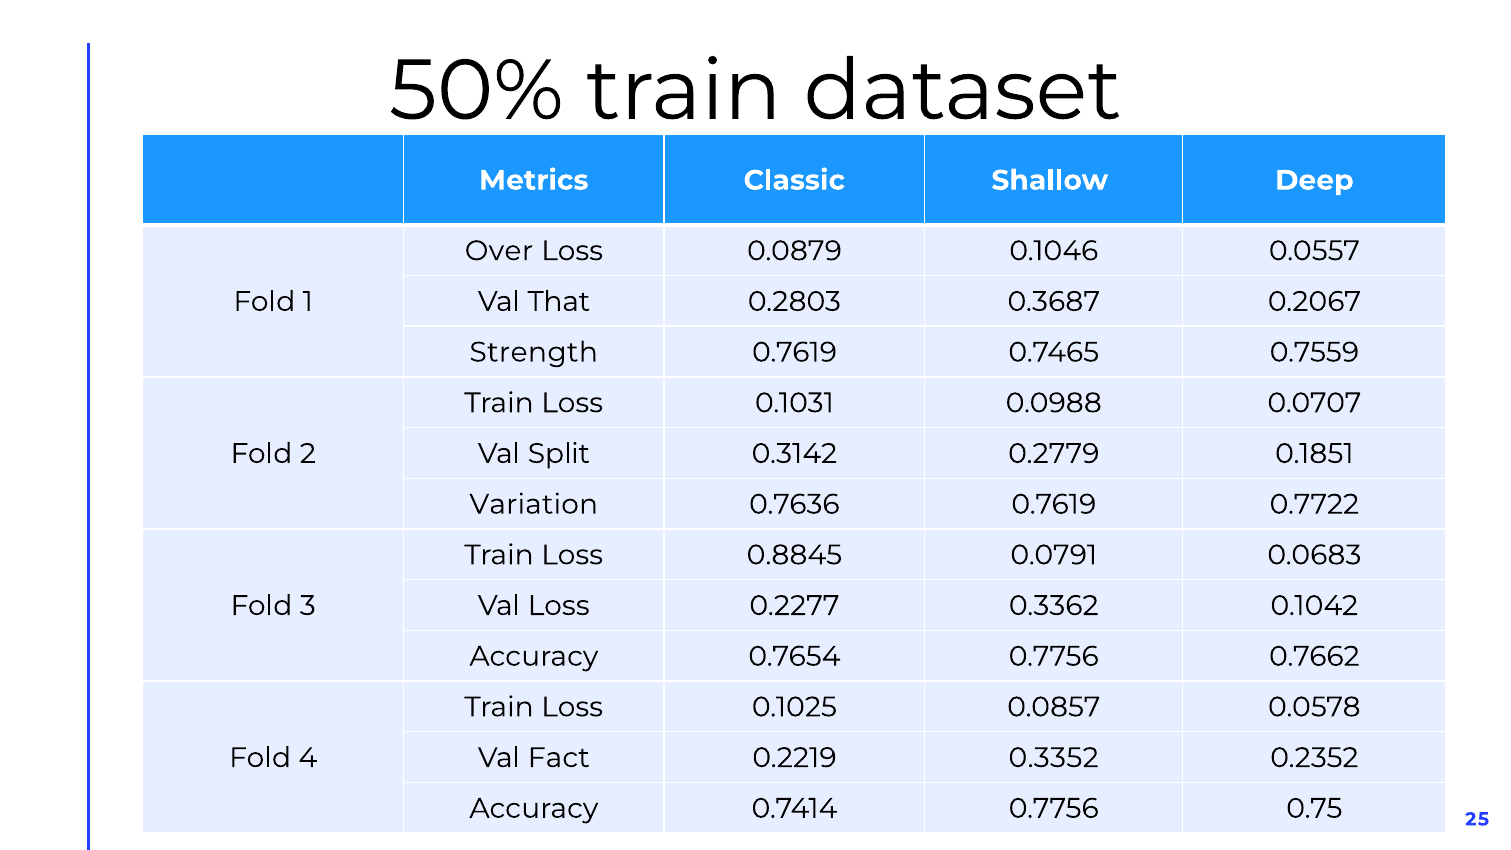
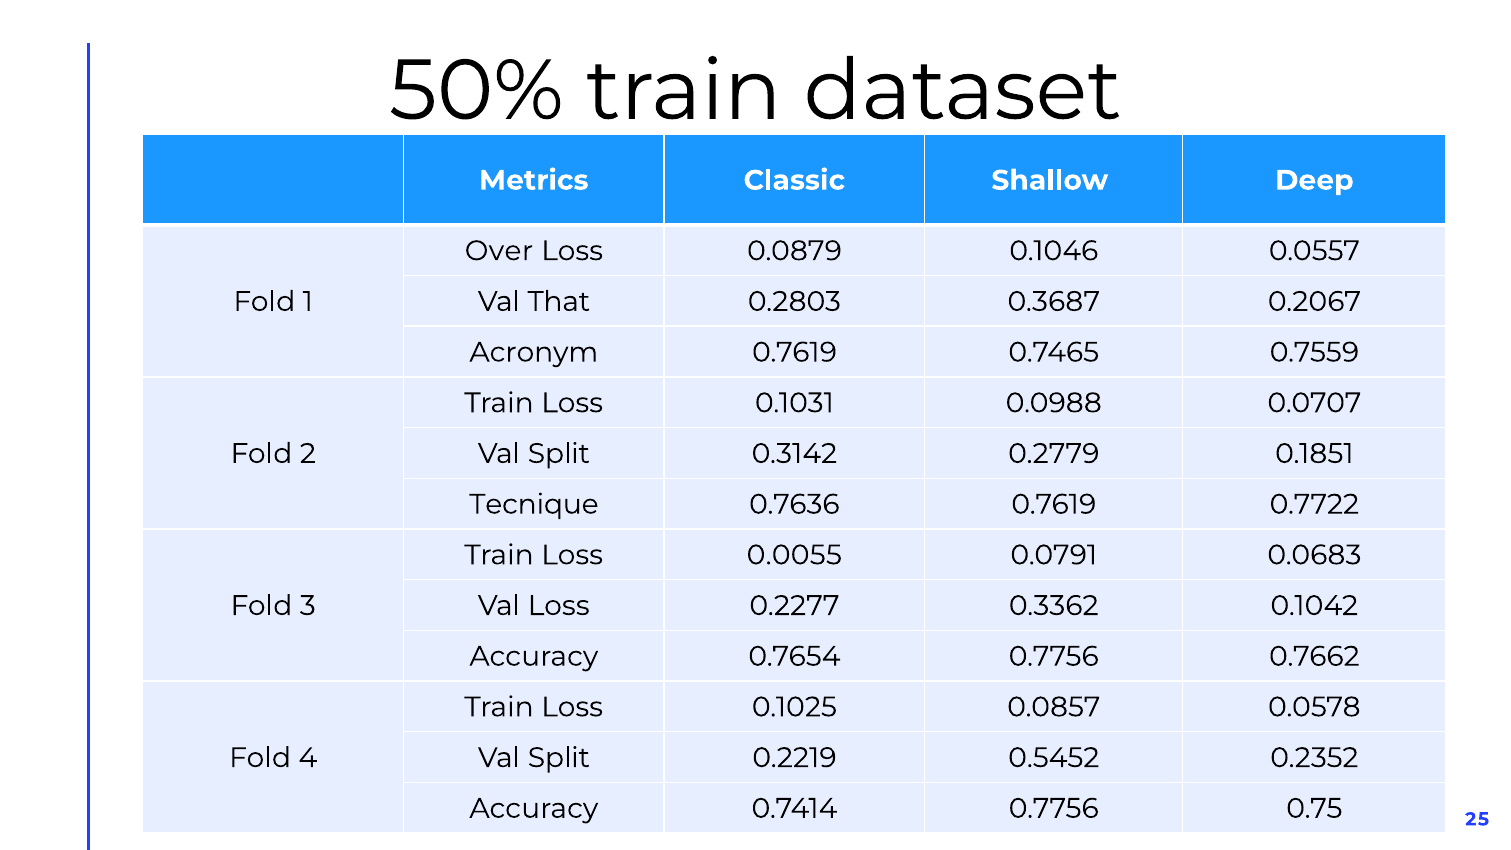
Strength: Strength -> Acronym (534, 352)
Variation: Variation -> Tecnique (534, 504)
0.8845: 0.8845 -> 0.0055 (794, 555)
Fact: Fact -> Split (559, 758)
0.3352: 0.3352 -> 0.5452 (1054, 758)
